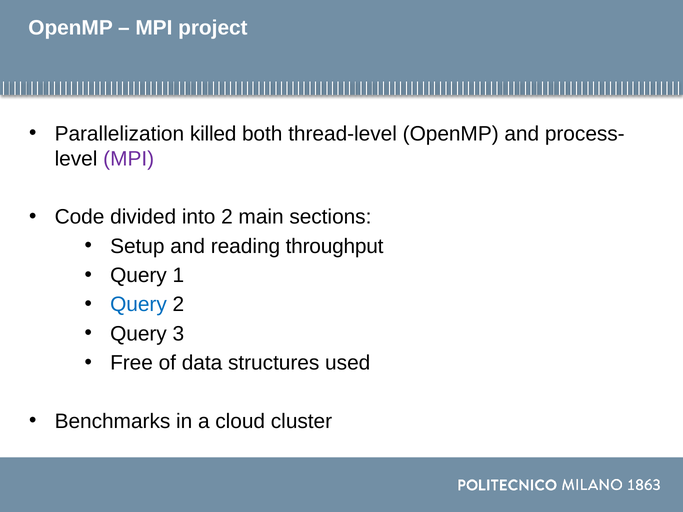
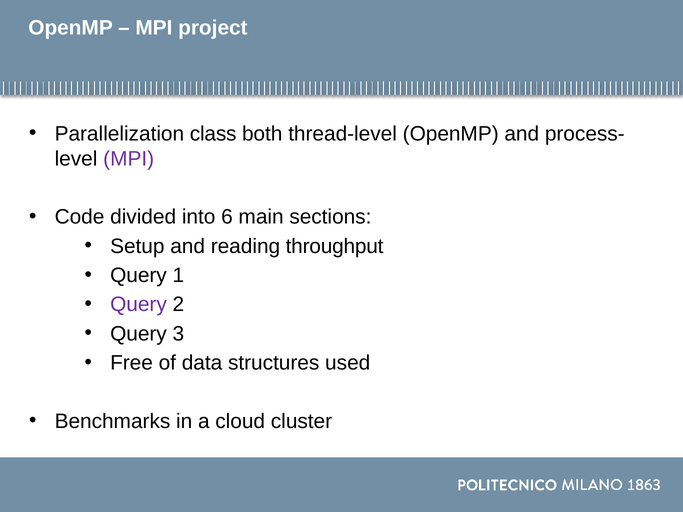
killed: killed -> class (213, 134)
into 2: 2 -> 6 (227, 217)
Query colour: blue -> purple (138, 305)
